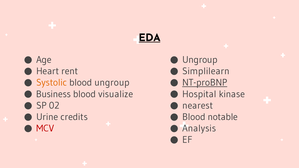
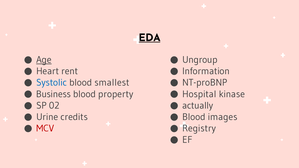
Age underline: none -> present (44, 60)
Simplilearn: Simplilearn -> Information (206, 71)
Systolic colour: orange -> blue (52, 83)
blood ungroup: ungroup -> smallest (112, 83)
NT-proBNP underline: present -> none (205, 83)
visualize: visualize -> property (116, 94)
nearest: nearest -> actually (198, 106)
notable: notable -> images (223, 117)
Analysis: Analysis -> Registry (199, 129)
